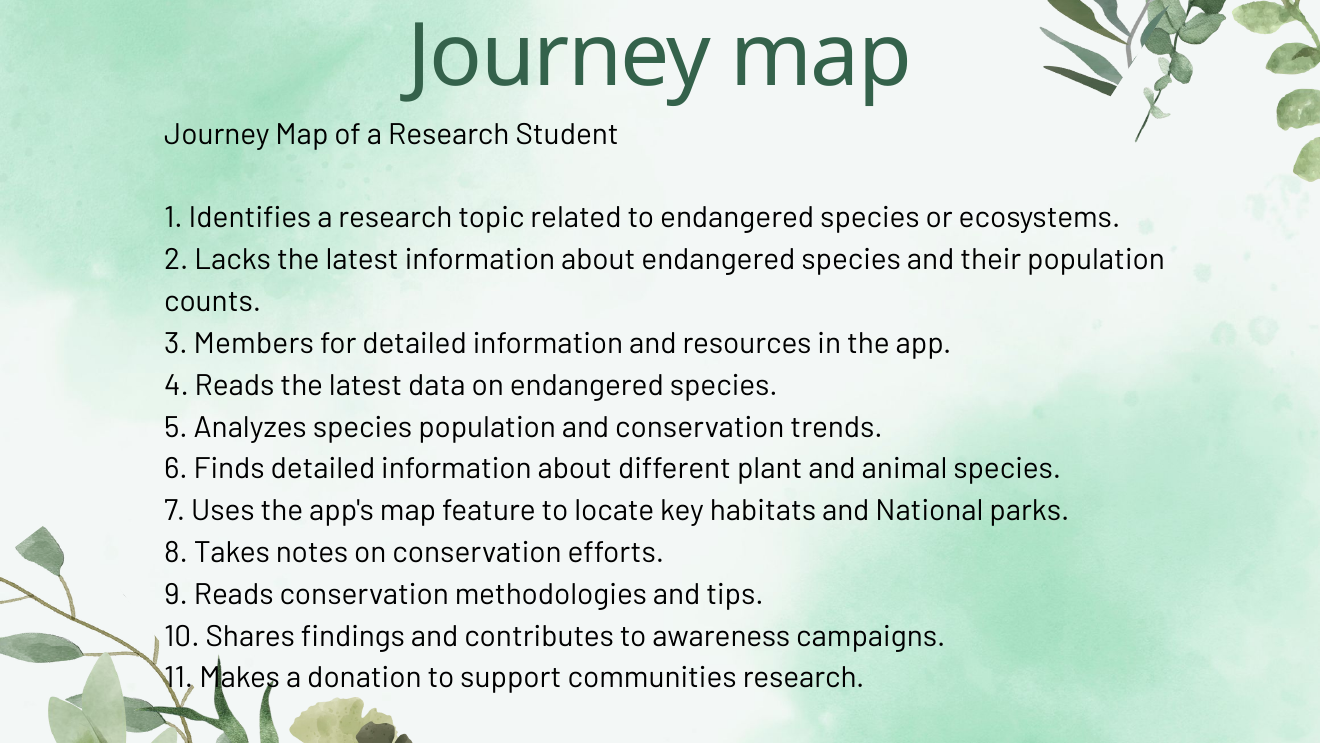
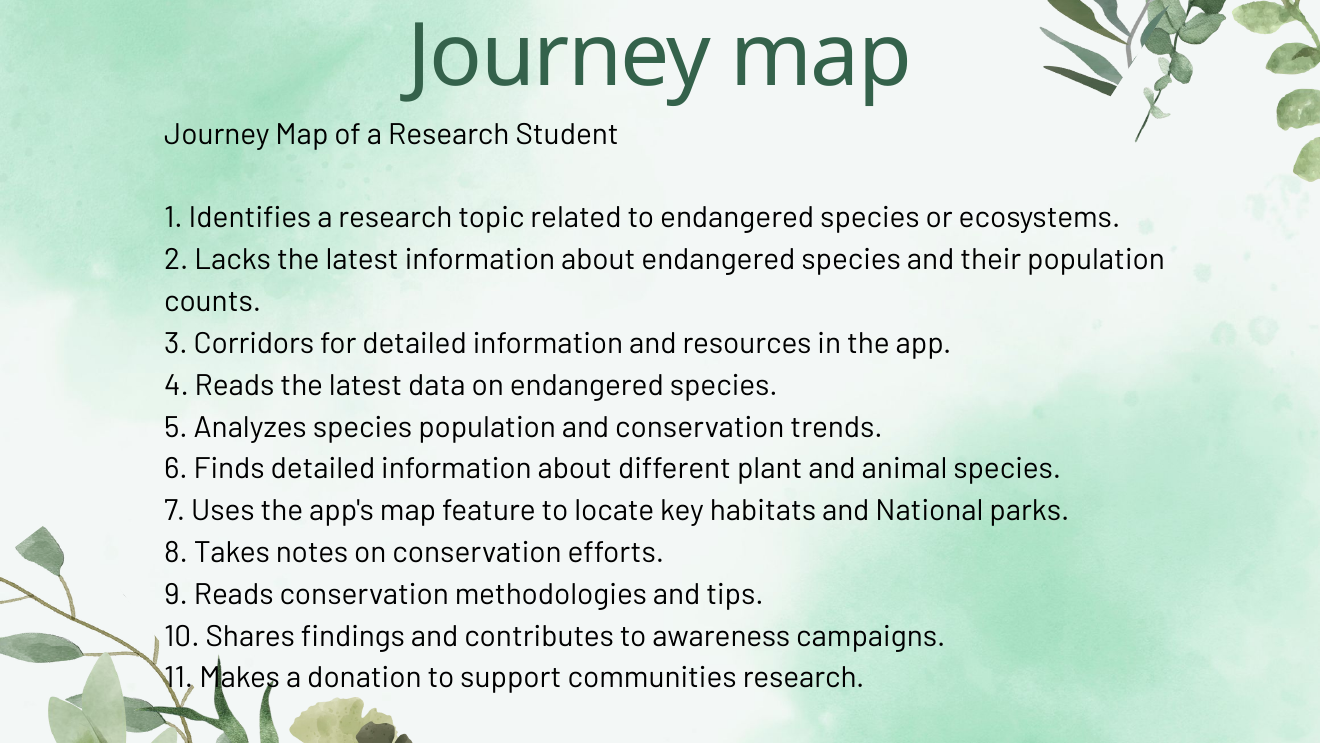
Members: Members -> Corridors (254, 343)
